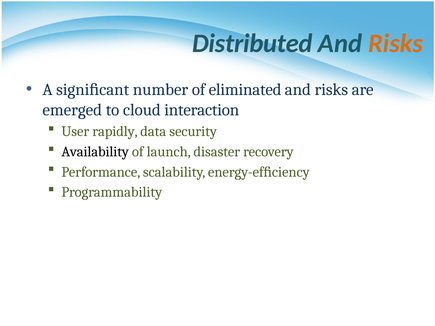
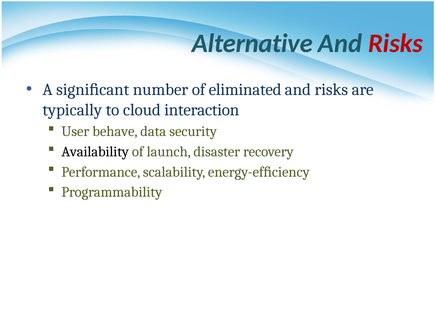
Distributed: Distributed -> Alternative (252, 43)
Risks colour: orange -> red (396, 43)
emerged: emerged -> typically (72, 110)
rapidly: rapidly -> behave (115, 131)
